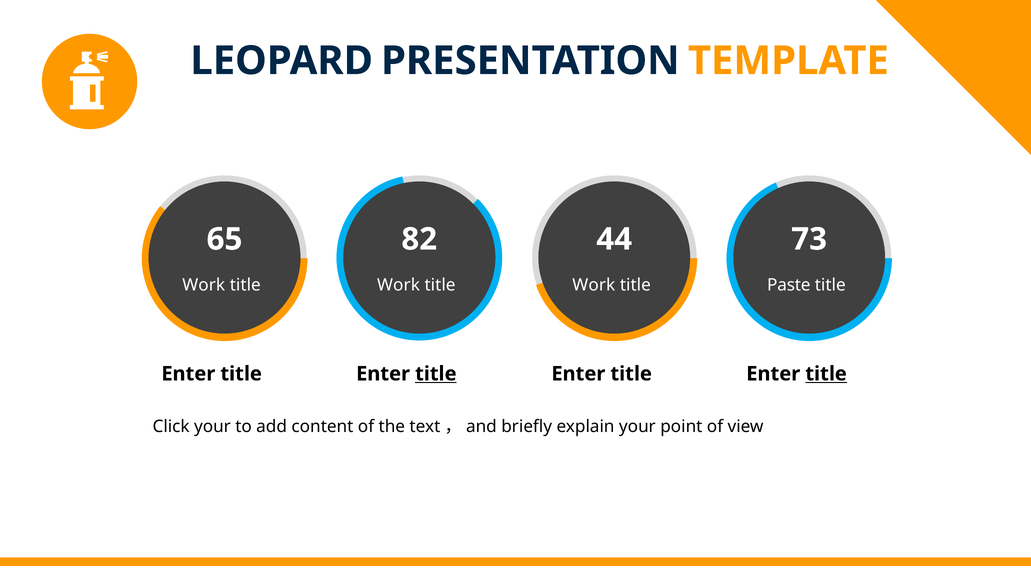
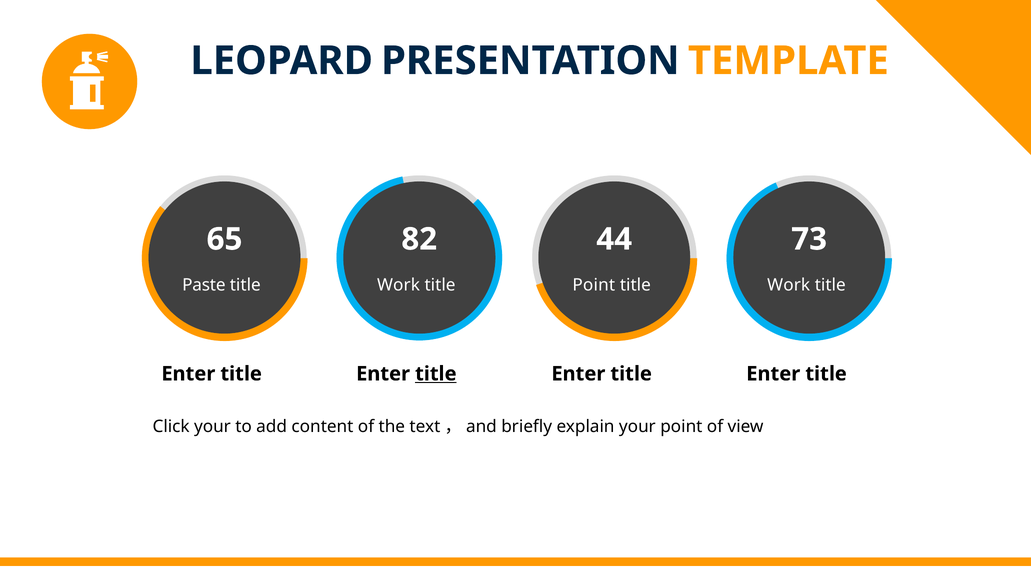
Work: Work -> Paste (204, 285)
Work: Work -> Point (594, 285)
Paste: Paste -> Work (789, 285)
title underline: present -> none (826, 374)
